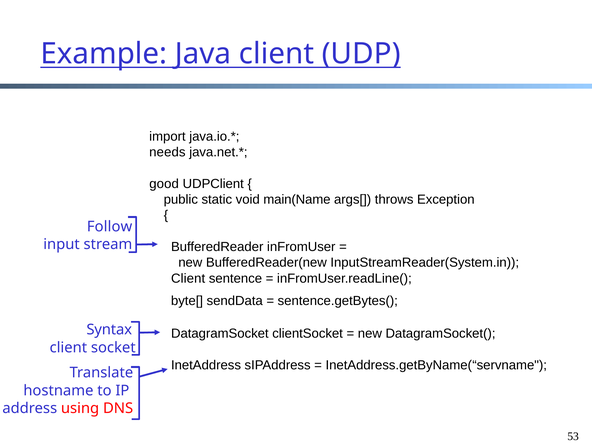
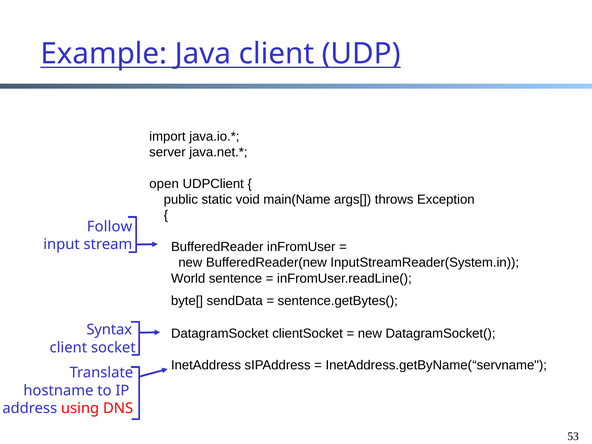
needs: needs -> server (167, 152)
good: good -> open (164, 184)
Client: Client -> World (188, 278)
